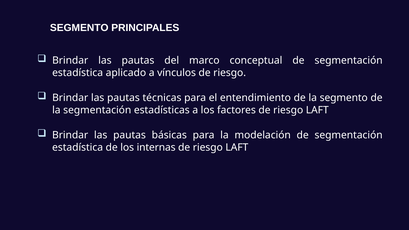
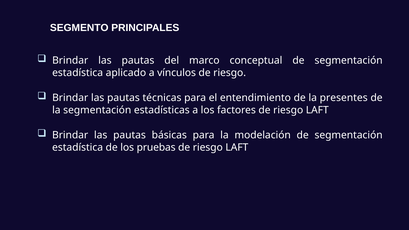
la segmento: segmento -> presentes (344, 98)
internas: internas -> pruebas (156, 147)
